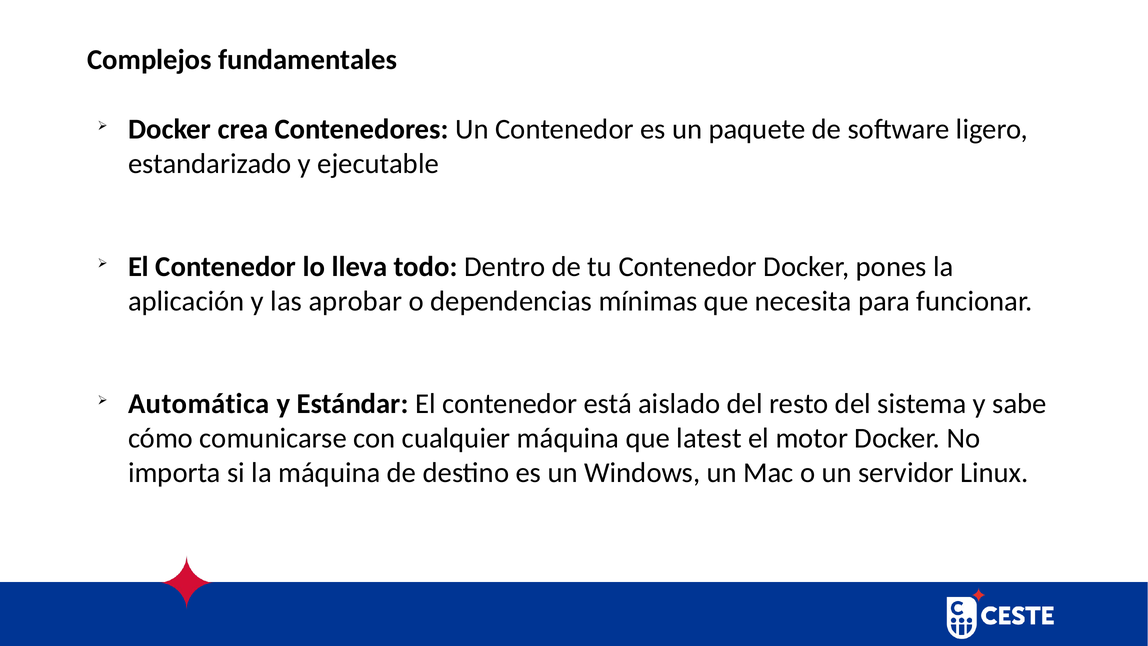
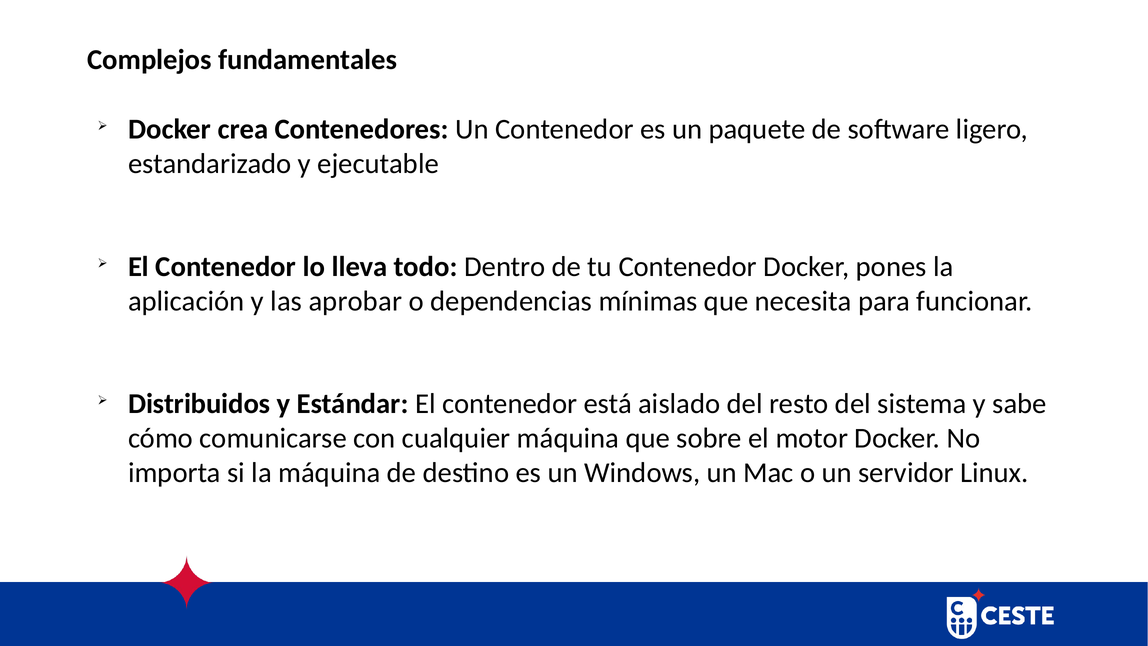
Automática: Automática -> Distribuidos (199, 404)
latest: latest -> sobre (709, 438)
